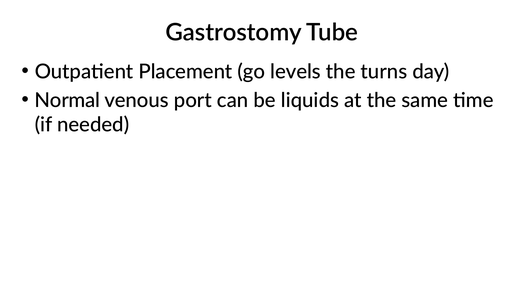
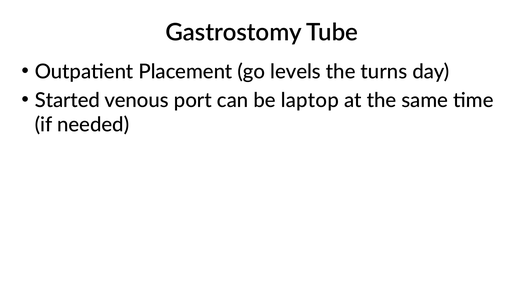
Normal: Normal -> Started (67, 100)
liquids: liquids -> laptop (310, 100)
